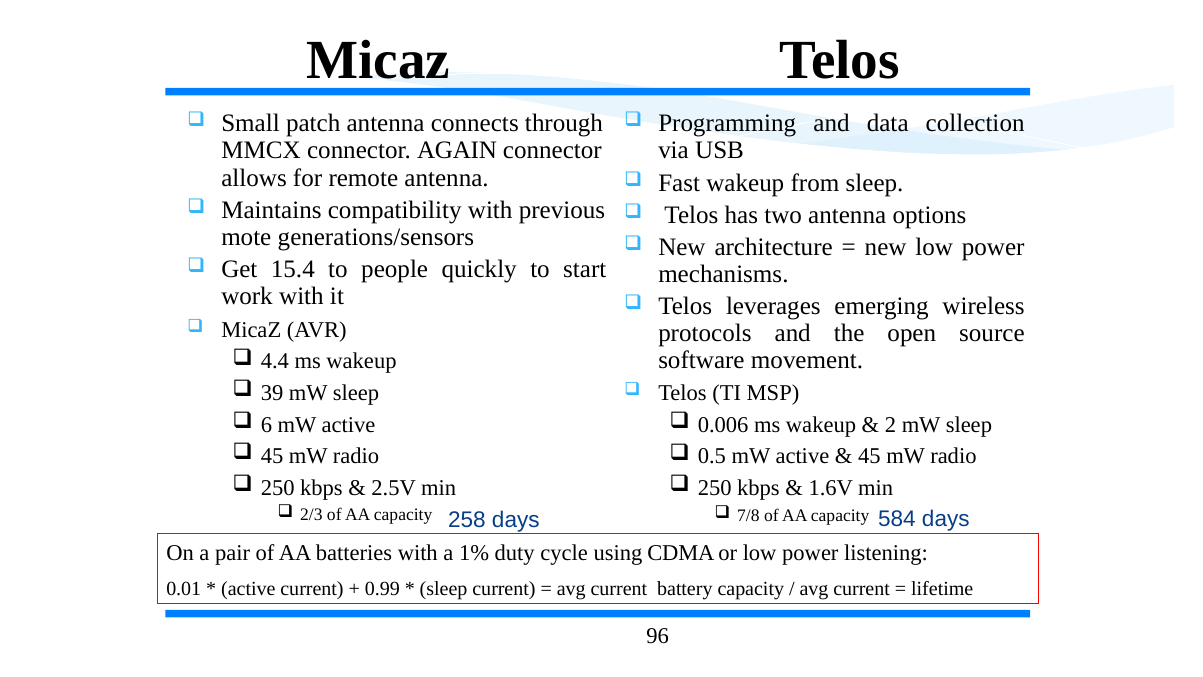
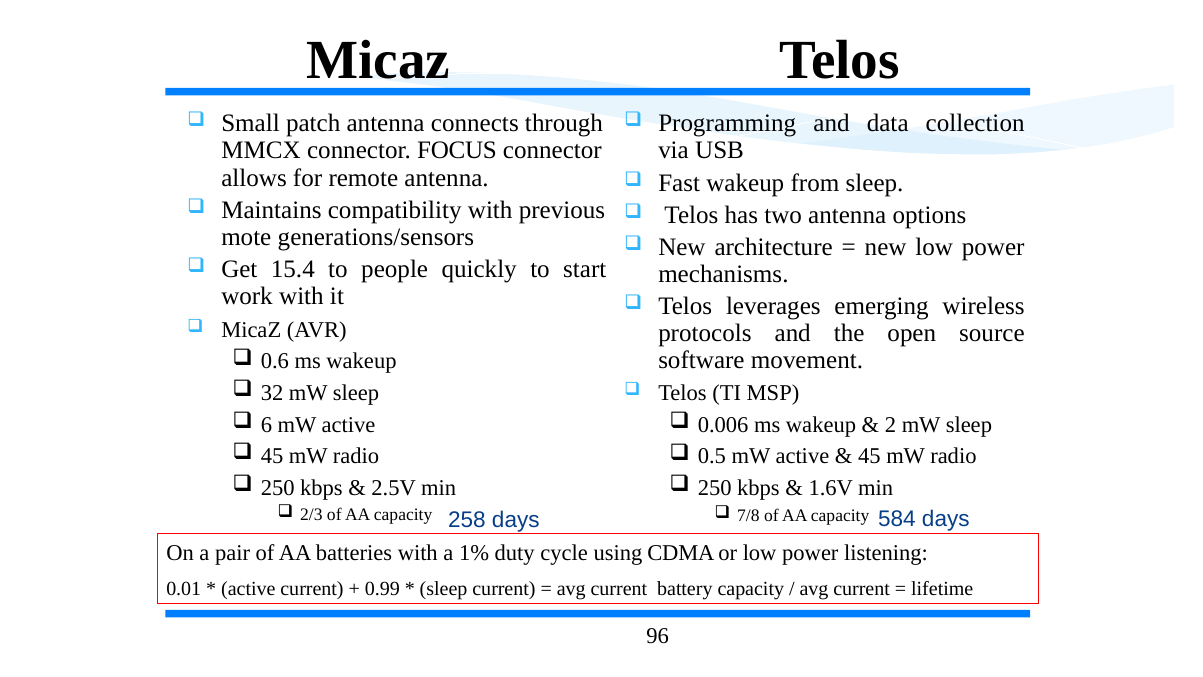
AGAIN: AGAIN -> FOCUS (457, 151)
4.4: 4.4 -> 0.6 (275, 361)
39: 39 -> 32 (272, 393)
